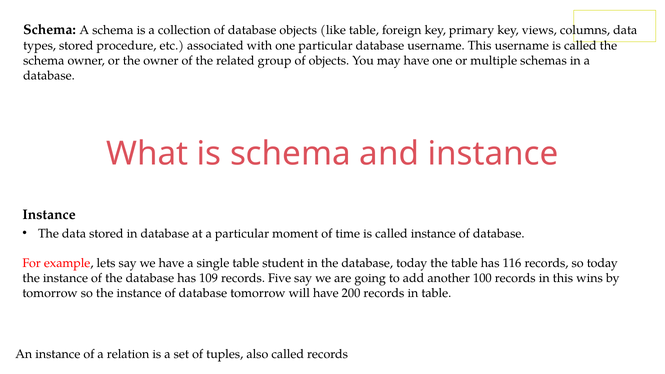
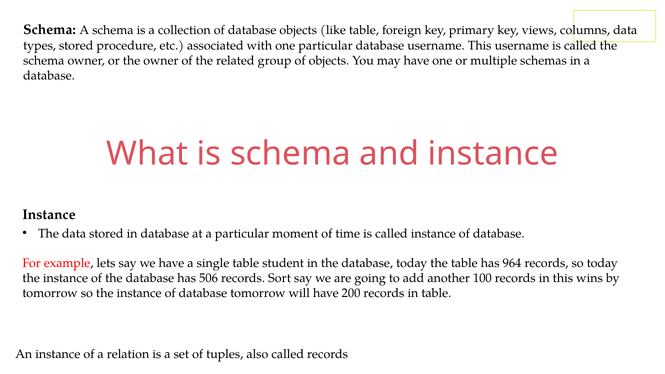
116: 116 -> 964 (512, 263)
109: 109 -> 506 (209, 278)
Five: Five -> Sort (280, 278)
